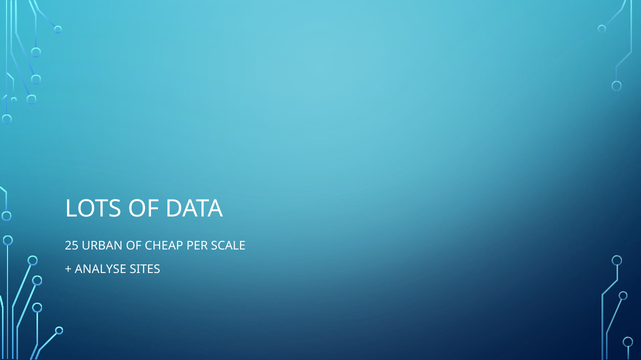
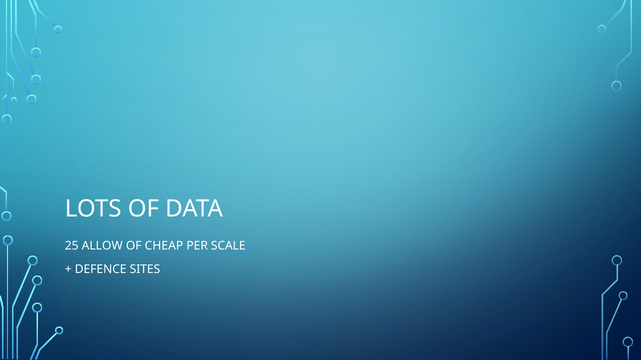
URBAN: URBAN -> ALLOW (102, 246)
ANALYSE: ANALYSE -> DEFENCE (101, 270)
